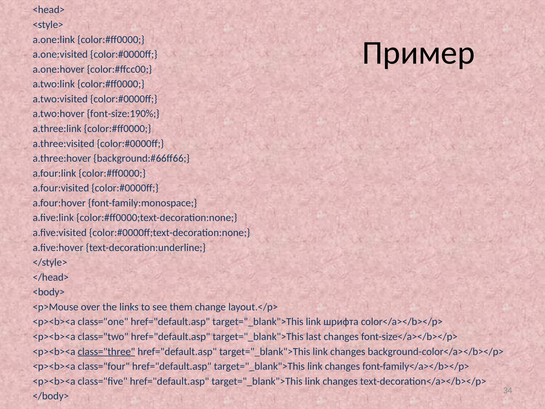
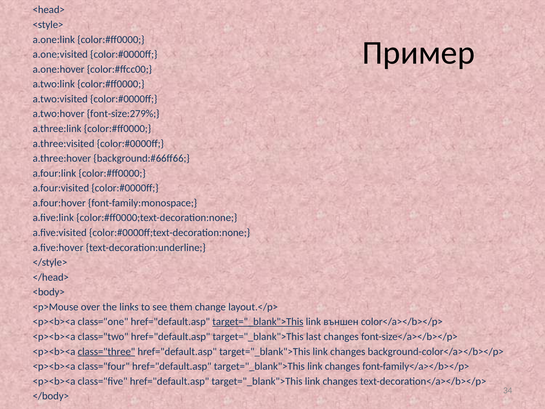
font-size:190%: font-size:190% -> font-size:279% (123, 114)
target="_blank">This underline: none -> present (258, 322)
шрифта: шрифта -> външен (341, 322)
